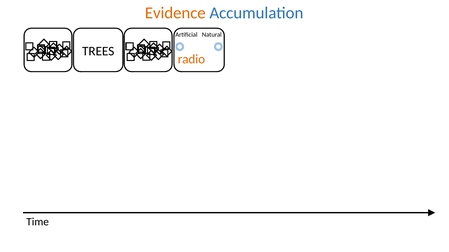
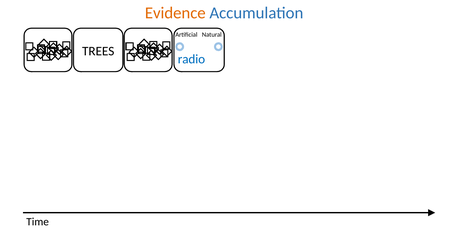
radio colour: orange -> blue (191, 59)
